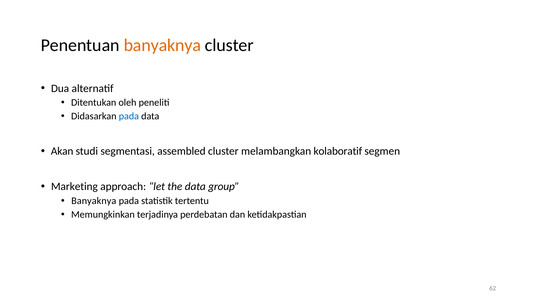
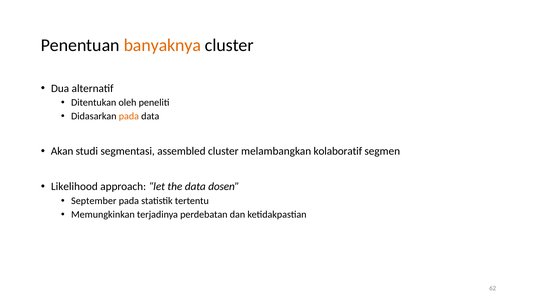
pada colour: blue -> orange (129, 116)
Marketing: Marketing -> Likelihood (74, 187)
group: group -> dosen (224, 187)
Banyaknya: Banyaknya -> September (94, 201)
